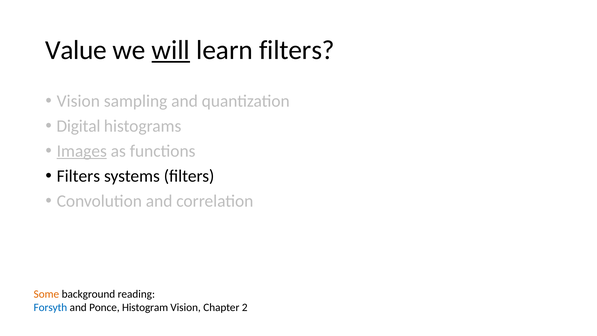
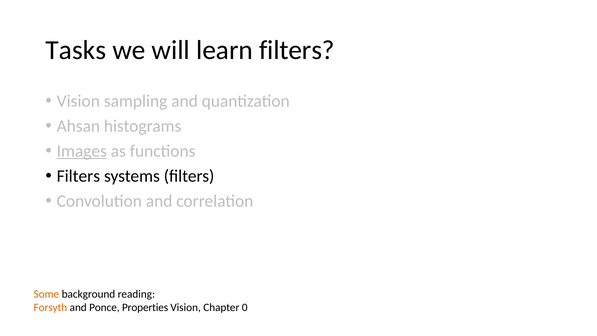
Value: Value -> Tasks (76, 50)
will underline: present -> none (171, 50)
Digital: Digital -> Ahsan (78, 126)
Forsyth colour: blue -> orange (50, 307)
Histogram: Histogram -> Properties (145, 307)
2: 2 -> 0 (245, 307)
